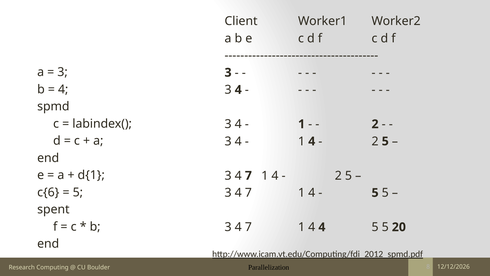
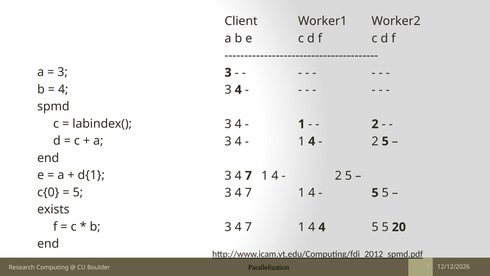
c{6: c{6 -> c{0 (48, 192)
spent: spent -> exists (53, 209)
